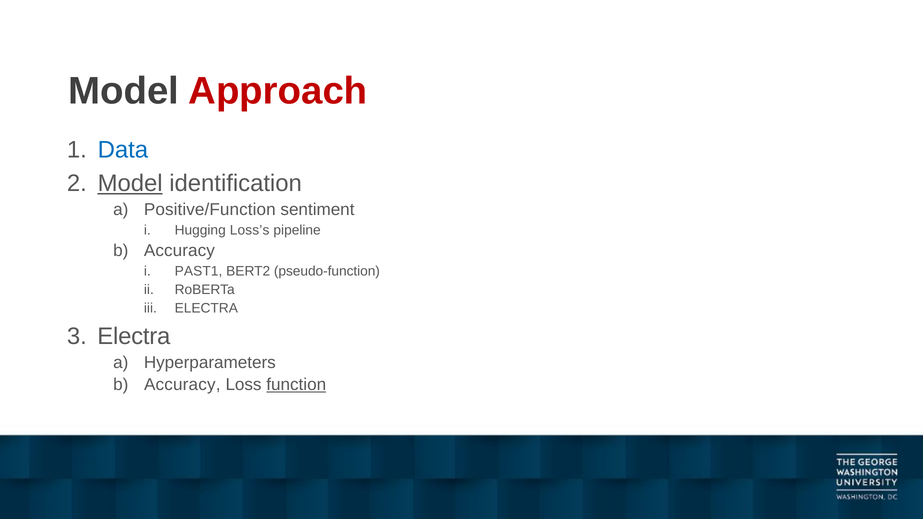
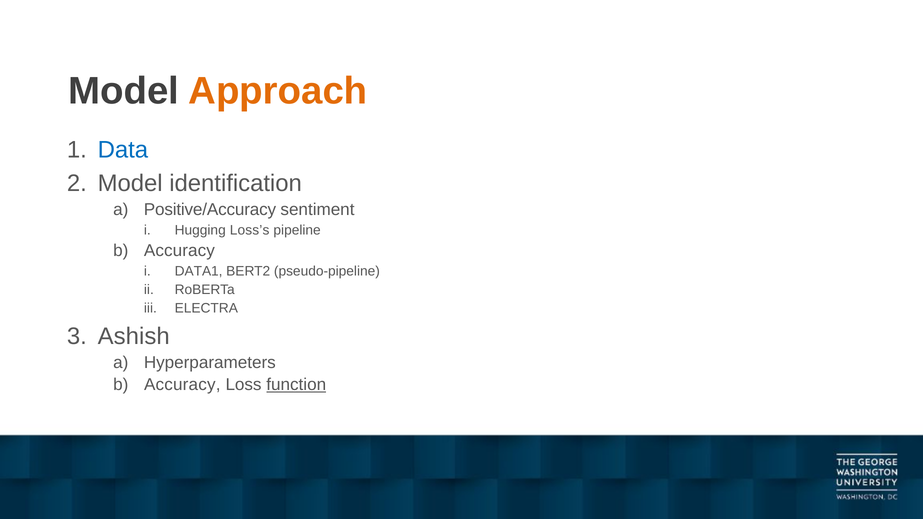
Approach colour: red -> orange (278, 91)
Model underline: present -> none (130, 184)
Positive/Function: Positive/Function -> Positive/Accuracy (210, 210)
PAST1: PAST1 -> DATA1 (199, 271)
pseudo-function: pseudo-function -> pseudo-pipeline (327, 271)
Electra: Electra -> Ashish (134, 337)
